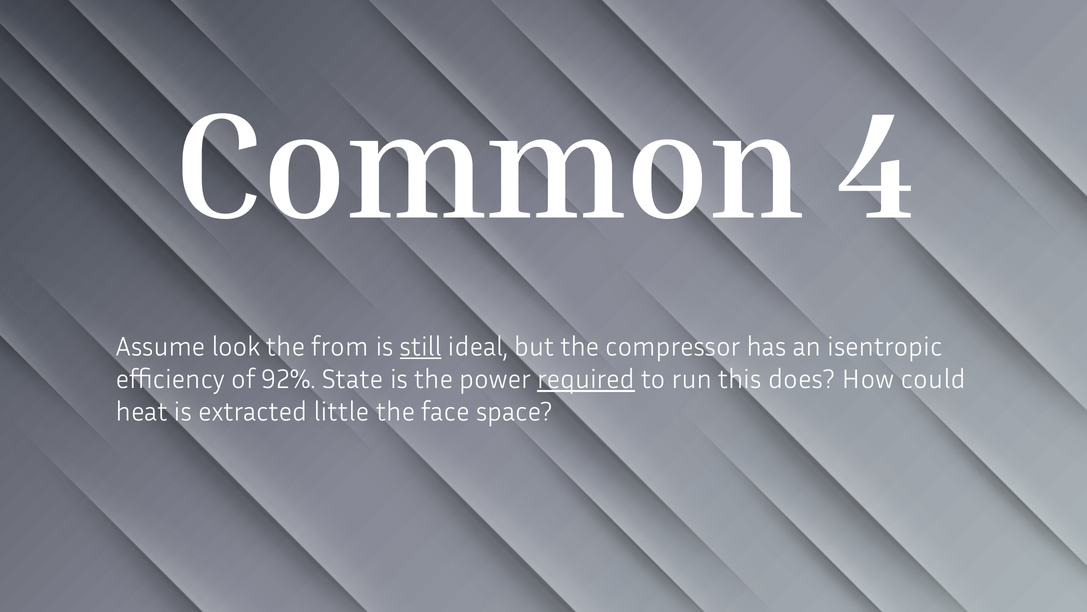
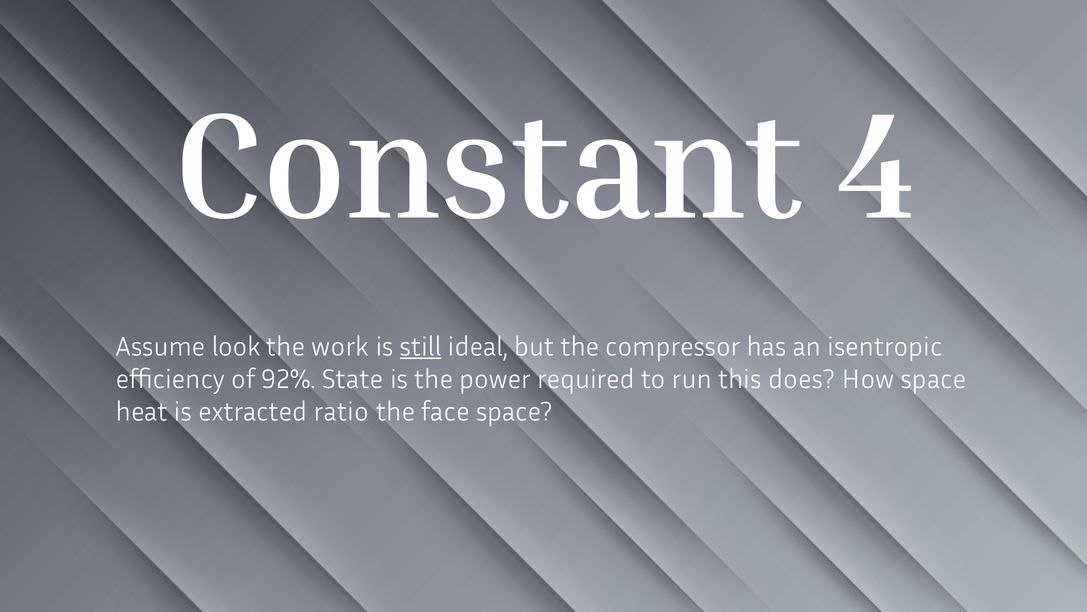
Common: Common -> Constant (488, 168)
from: from -> work (340, 346)
required underline: present -> none (586, 379)
How could: could -> space (933, 379)
little: little -> ratio (341, 412)
